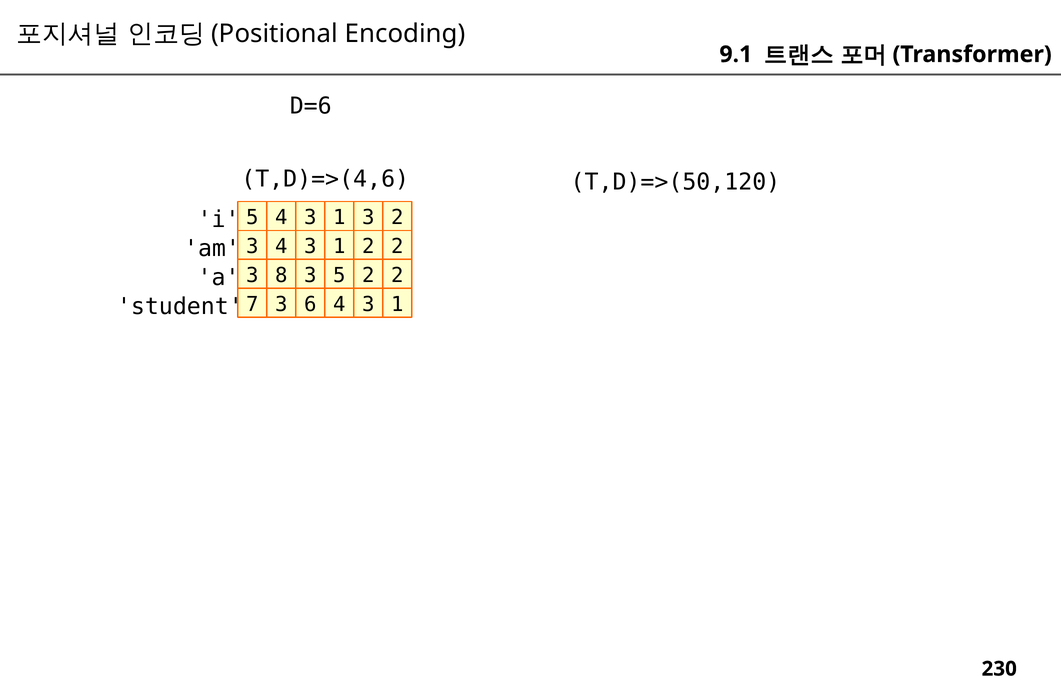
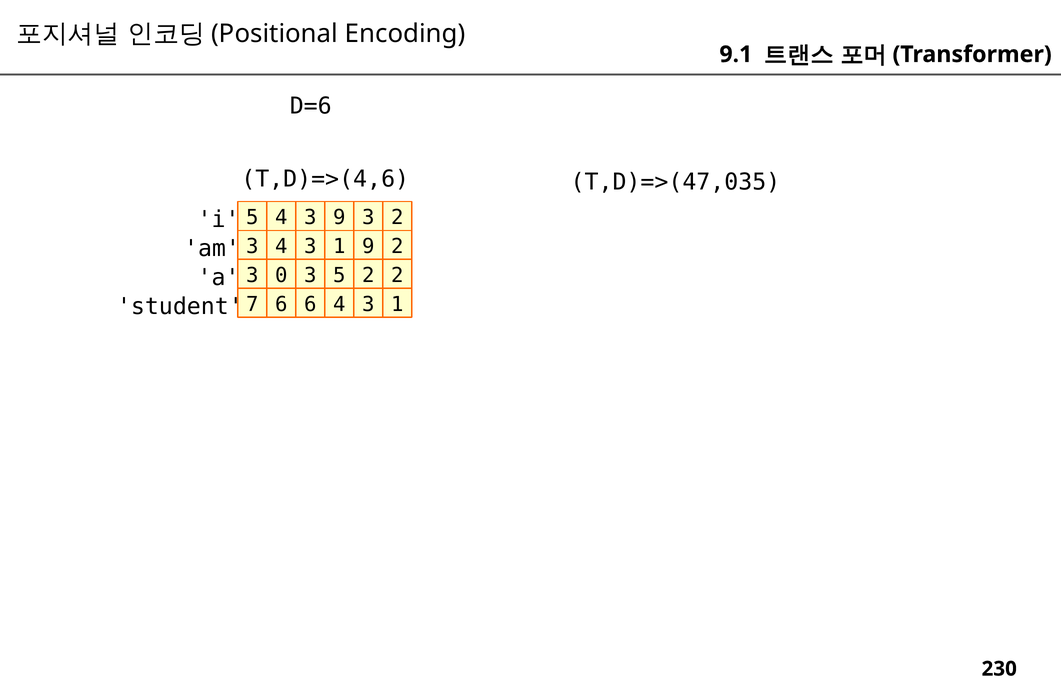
T,D)=>(50,120: T,D)=>(50,120 -> T,D)=>(47,035 (675, 182)
5 4 3 1: 1 -> 9 (339, 217)
1 2: 2 -> 9 (368, 246)
8: 8 -> 0 (281, 275)
7 3: 3 -> 6 (281, 304)
